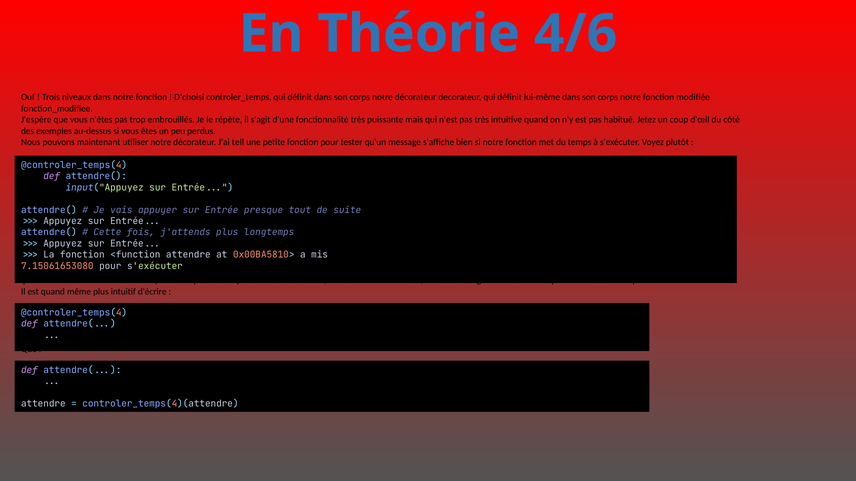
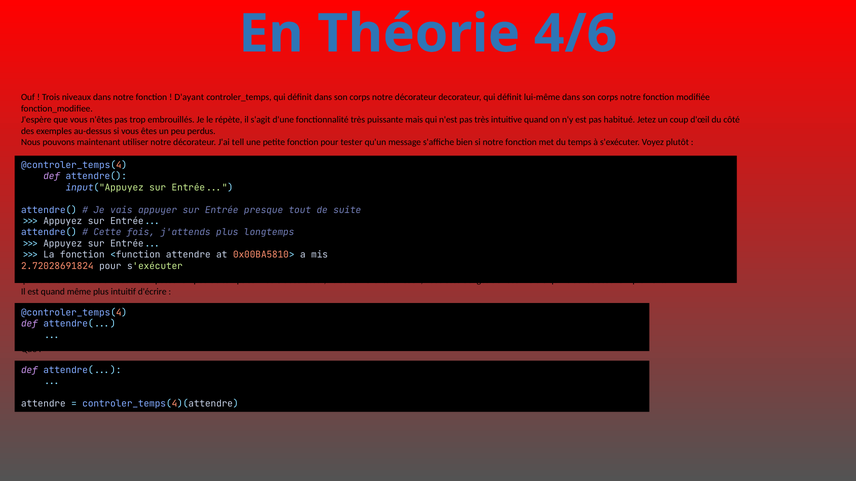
D'choisi: D'choisi -> D'ayant (189, 97)
7.15061653080: 7.15061653080 -> 2.72028691824 (57, 266)
